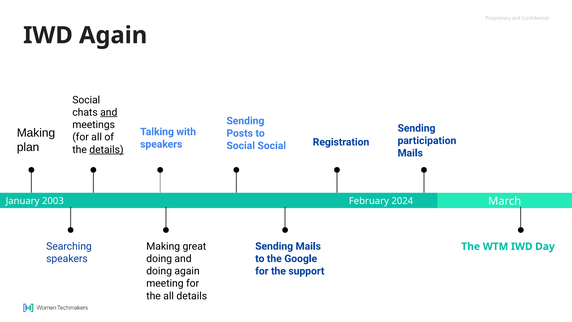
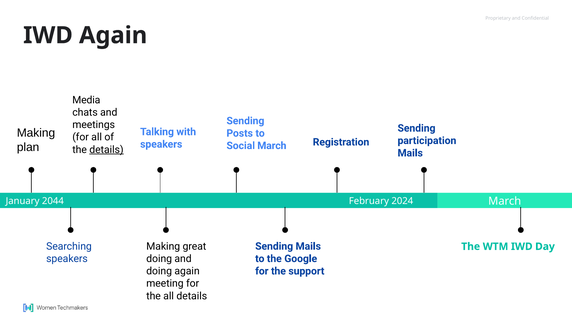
Social: Social -> Media (86, 100)
and underline: present -> none (109, 112)
Social Social: Social -> March (272, 146)
2003: 2003 -> 2044 (53, 201)
